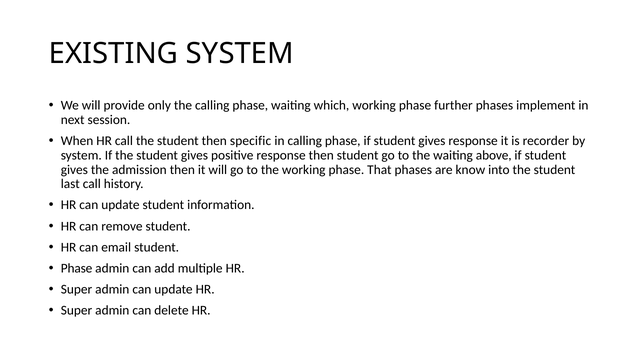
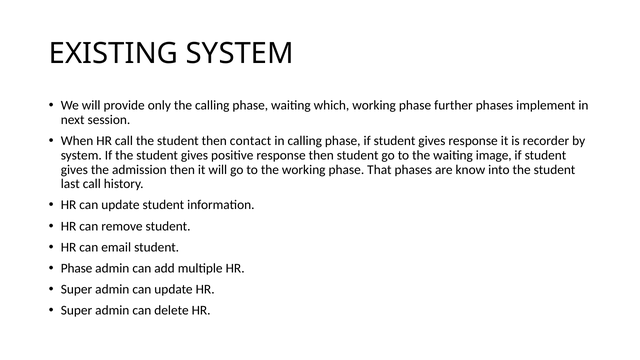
specific: specific -> contact (251, 141)
above: above -> image (494, 155)
